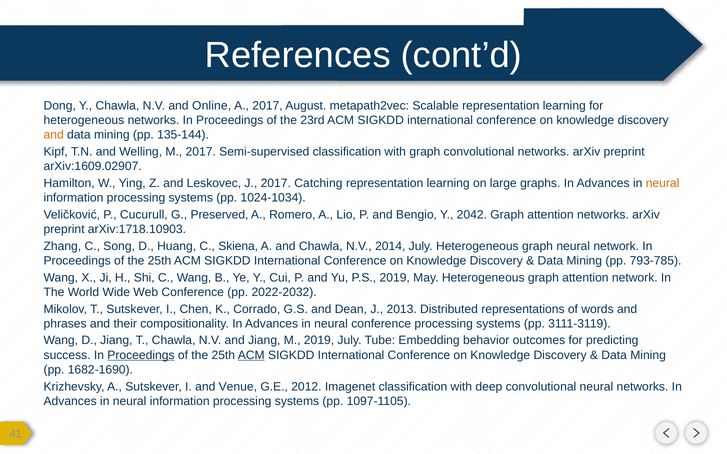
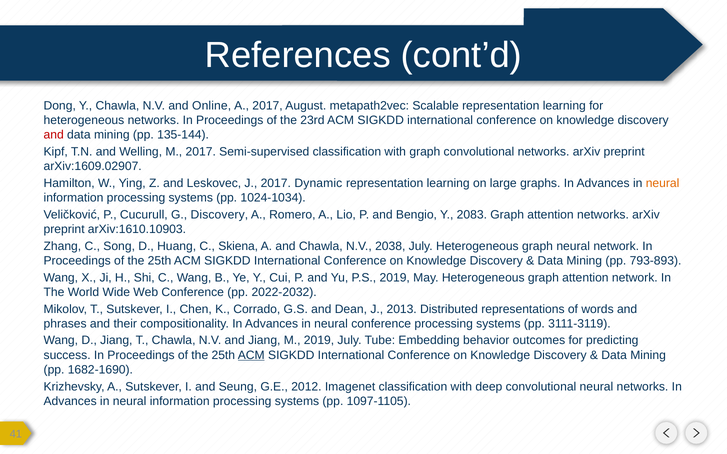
and colour: orange -> red (54, 135)
Catching: Catching -> Dynamic (318, 183)
G Preserved: Preserved -> Discovery (219, 215)
2042: 2042 -> 2083 (472, 215)
arXiv:1718.10903: arXiv:1718.10903 -> arXiv:1610.10903 (137, 229)
2014: 2014 -> 2038 (390, 246)
793-785: 793-785 -> 793-893 (656, 261)
Proceedings underline: present -> none (141, 355)
Venue: Venue -> Seung (238, 387)
